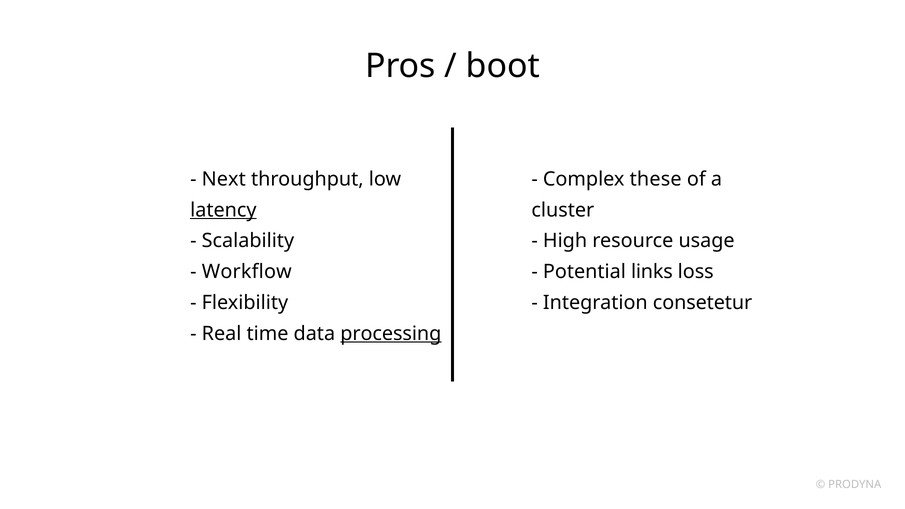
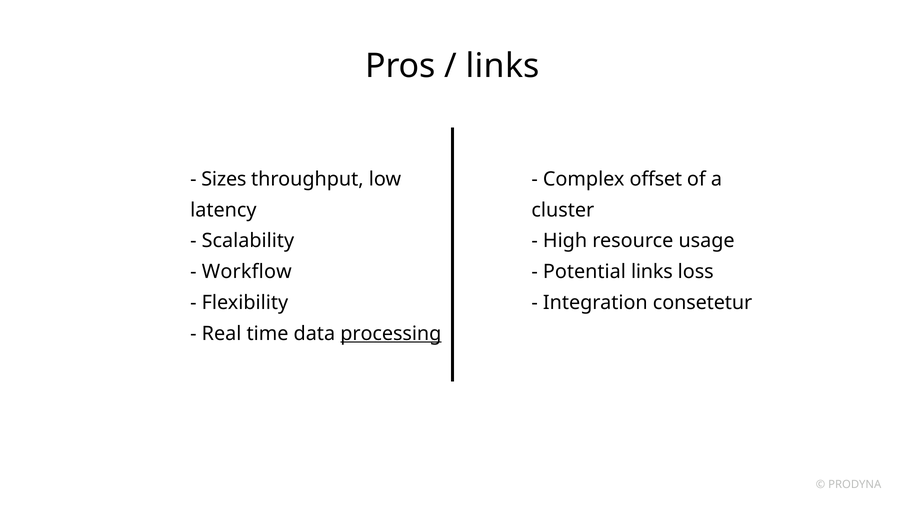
boot: boot -> links (503, 66)
Next: Next -> Sizes (224, 179)
these: these -> offset (656, 179)
latency underline: present -> none (223, 210)
